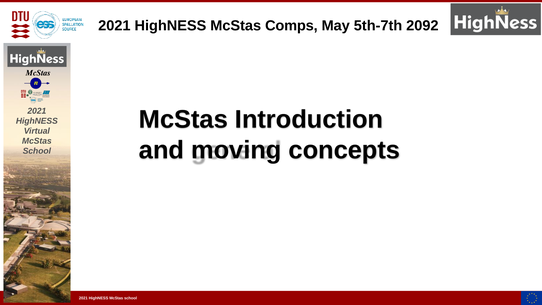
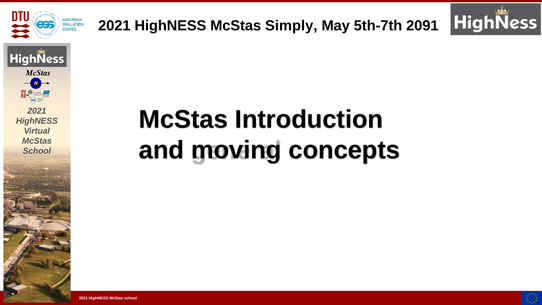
Comps: Comps -> Simply (291, 26)
2092: 2092 -> 2091 (422, 26)
